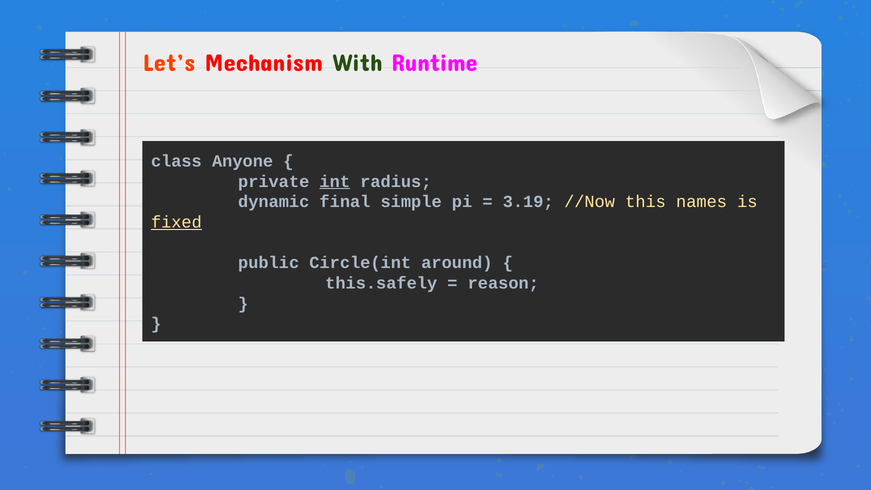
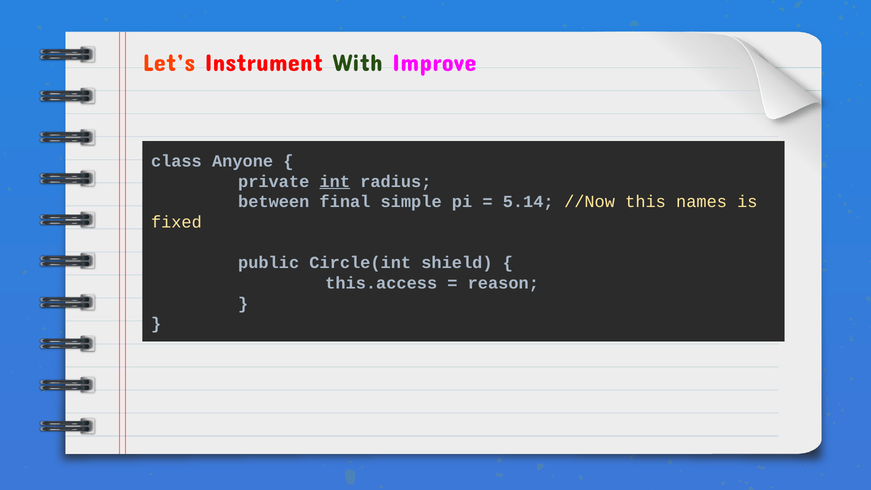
Mechanism: Mechanism -> Instrument (264, 63)
Runtime: Runtime -> Improve (434, 63)
dynamic: dynamic -> between (274, 202)
3.19: 3.19 -> 5.14 (528, 202)
fixed underline: present -> none (176, 222)
around: around -> shield (457, 263)
this.safely: this.safely -> this.access (381, 283)
